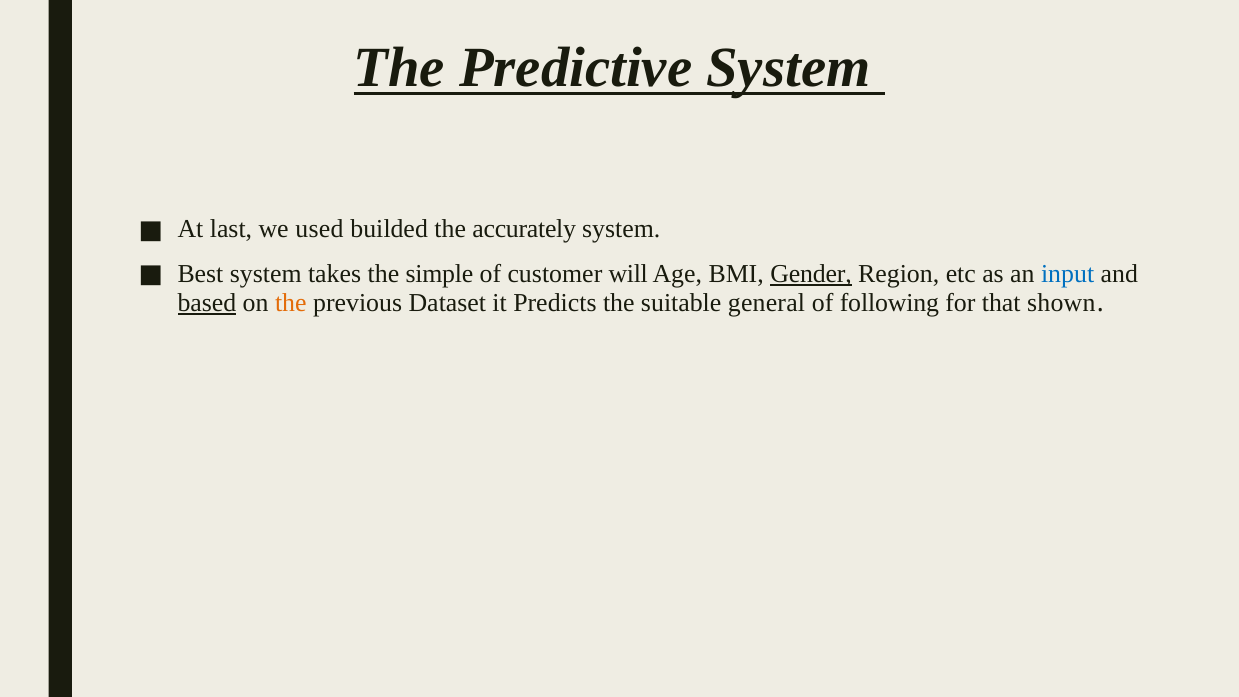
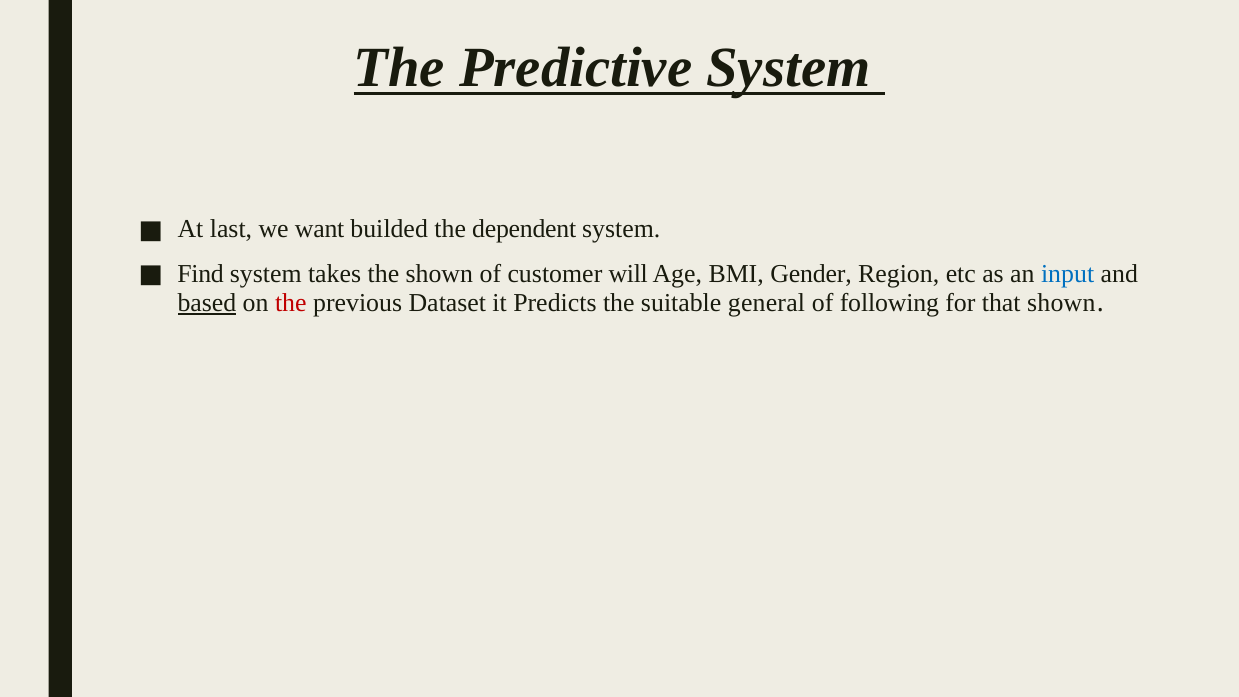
used: used -> want (320, 229)
accurately: accurately -> dependent (524, 229)
Best: Best -> Find (201, 274)
the simple: simple -> shown (439, 274)
Gender underline: present -> none (811, 274)
the colour: orange -> red (291, 303)
